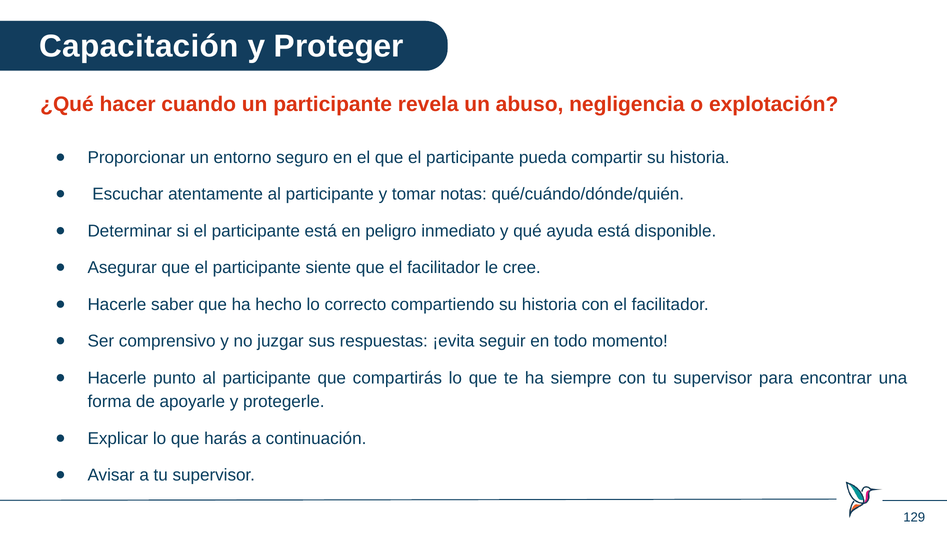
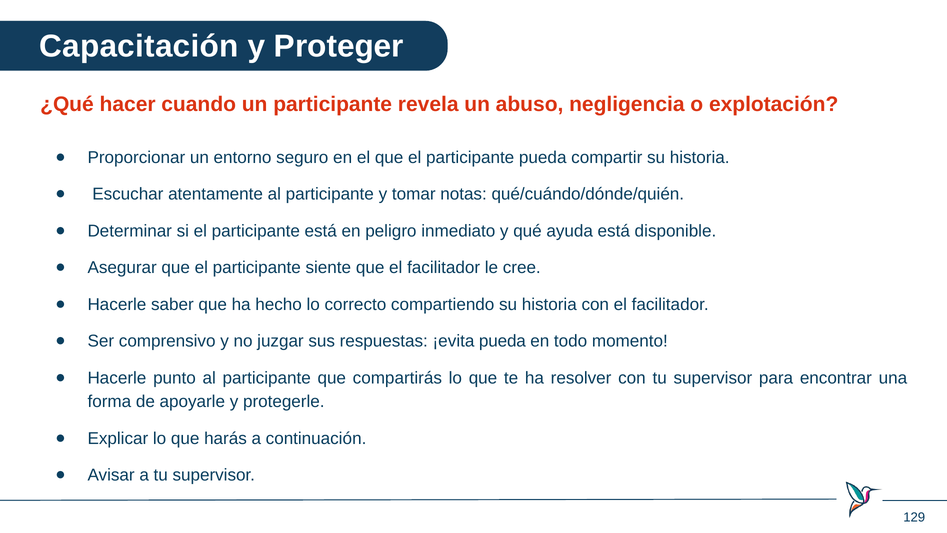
¡evita seguir: seguir -> pueda (502, 341)
siempre: siempre -> resolver (581, 378)
